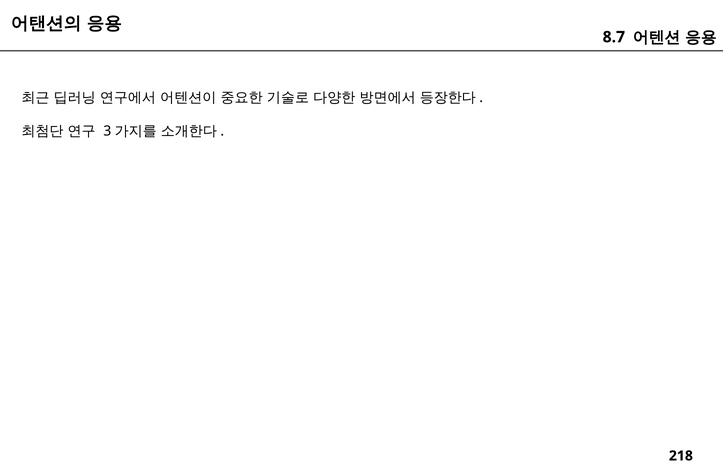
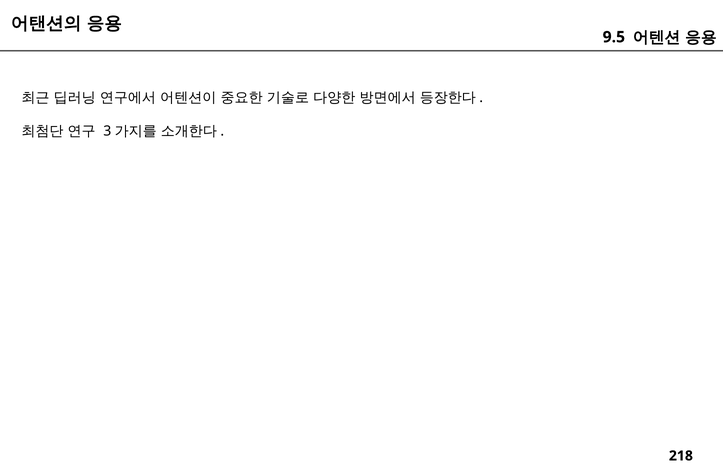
8.7: 8.7 -> 9.5 (614, 37)
